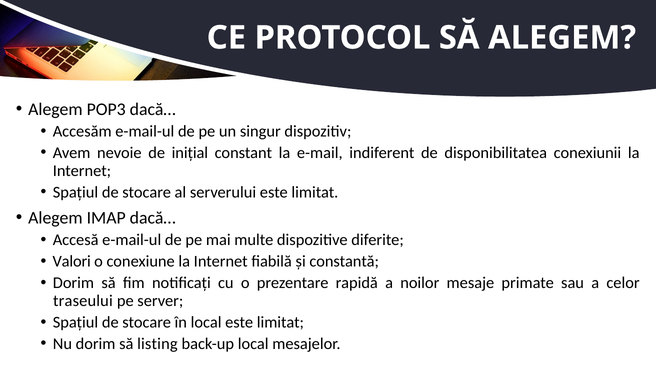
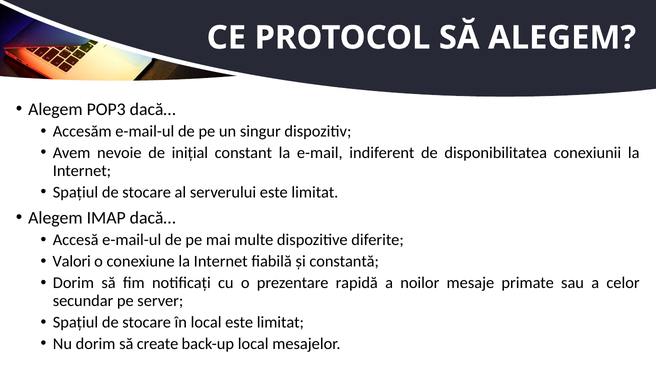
traseului: traseului -> secundar (83, 301)
listing: listing -> create (158, 344)
